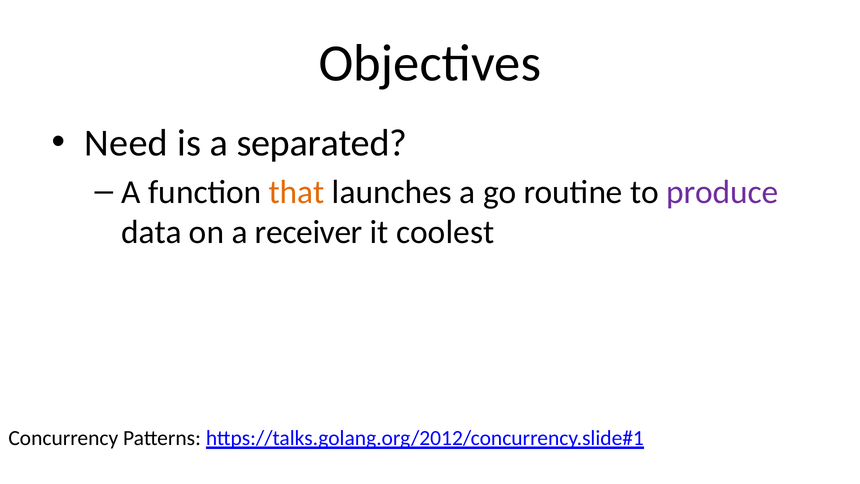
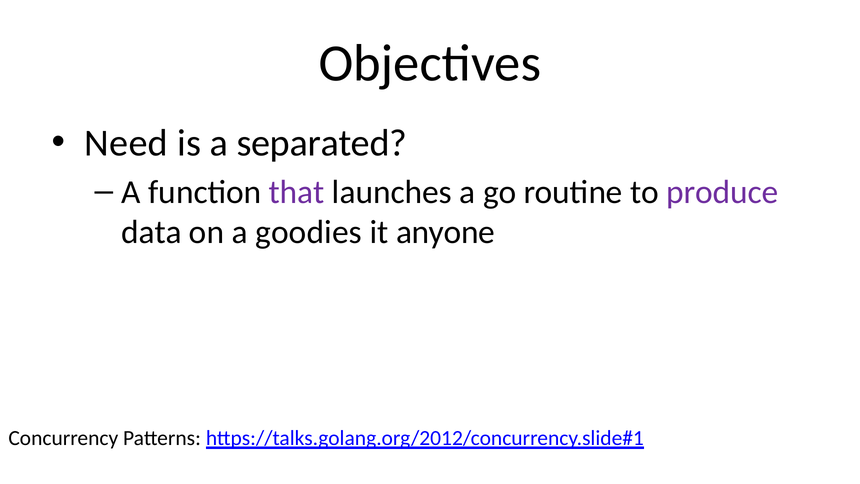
that colour: orange -> purple (297, 192)
receiver: receiver -> goodies (309, 232)
coolest: coolest -> anyone (445, 232)
